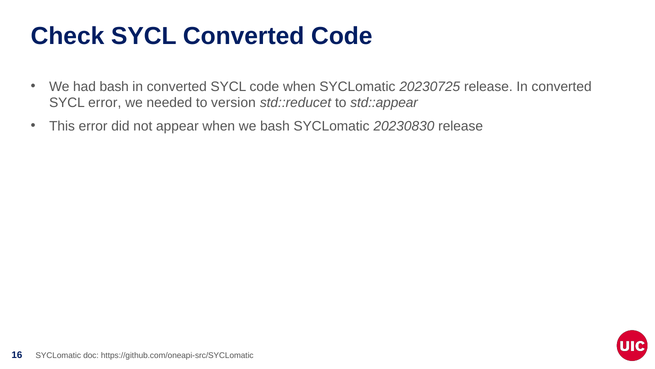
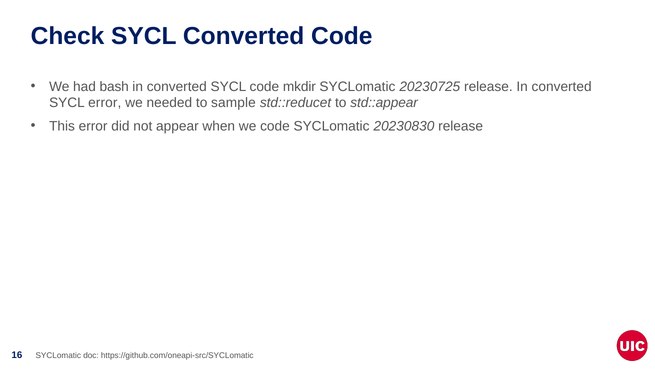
code when: when -> mkdir (299, 86)
version: version -> sample (233, 103)
we bash: bash -> code (275, 126)
